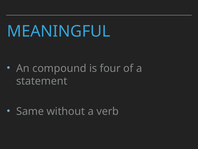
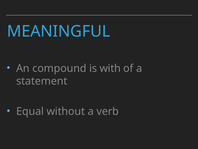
four: four -> with (110, 68)
Same: Same -> Equal (30, 111)
